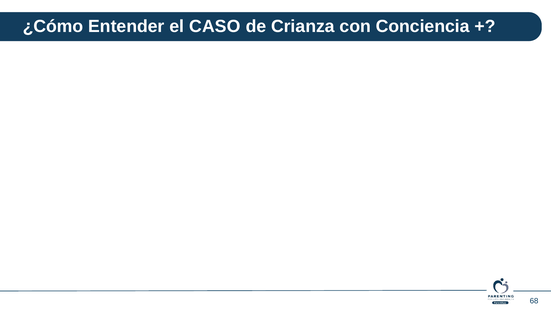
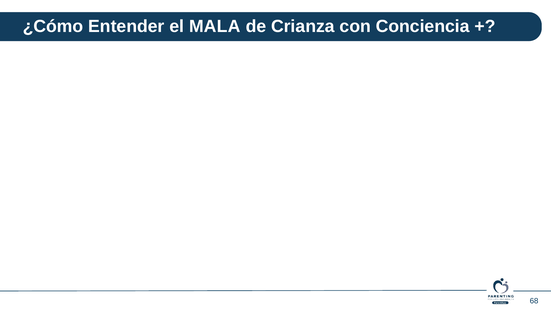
CASO: CASO -> MALA (215, 26)
